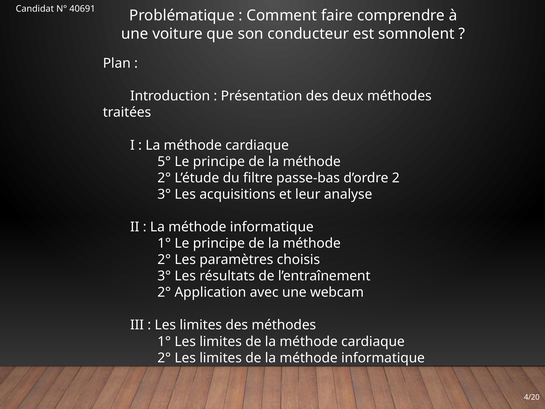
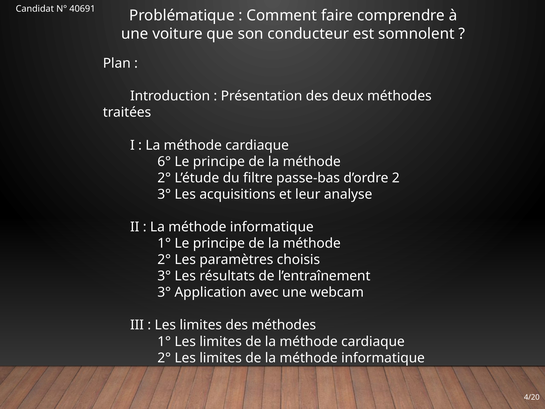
5°: 5° -> 6° (164, 161)
2°: 2° -> 3° (164, 292)
